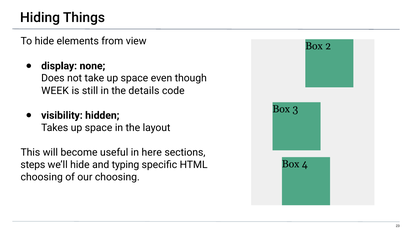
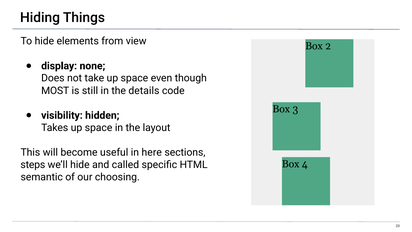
WEEK: WEEK -> MOST (55, 91)
typing: typing -> called (125, 165)
choosing: choosing -> semantic (42, 177)
